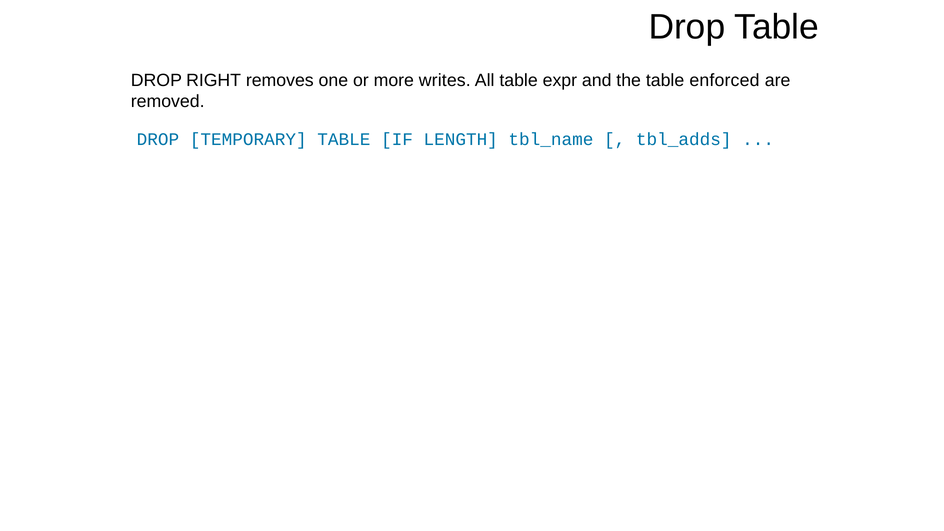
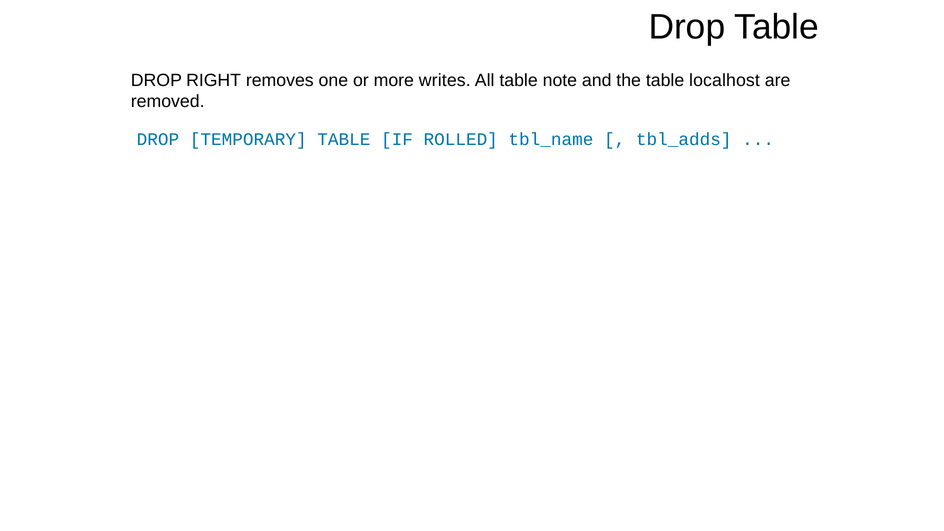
expr: expr -> note (560, 80)
enforced: enforced -> localhost (724, 80)
LENGTH: LENGTH -> ROLLED (461, 139)
